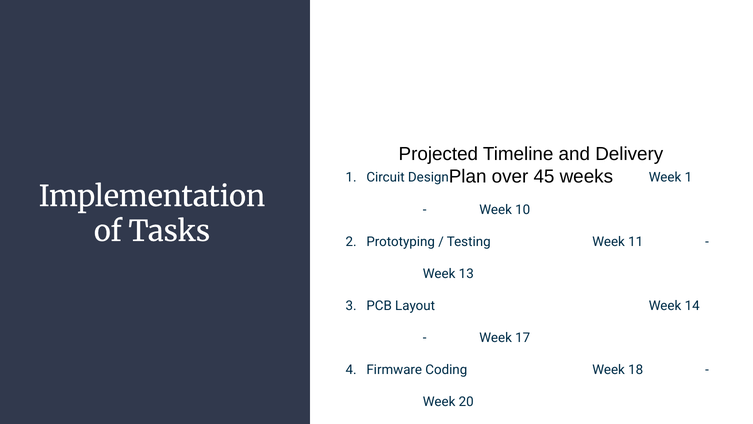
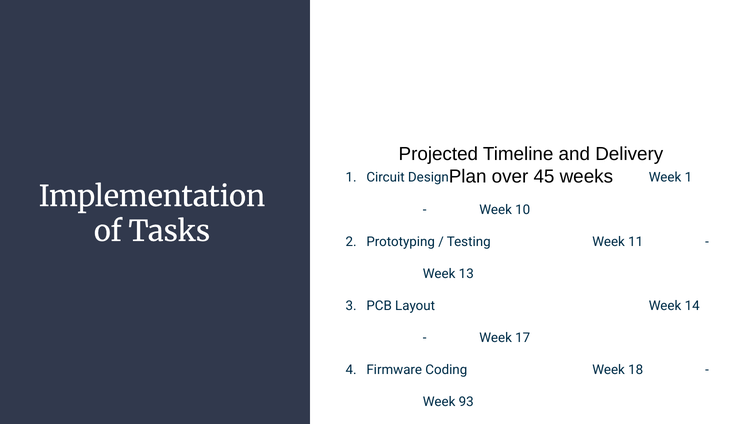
20: 20 -> 93 (466, 402)
